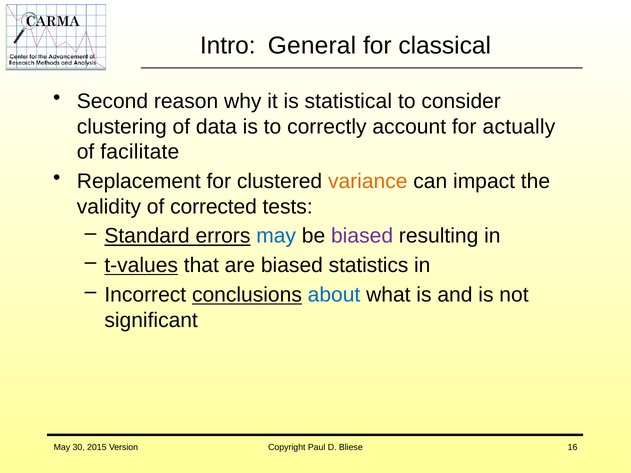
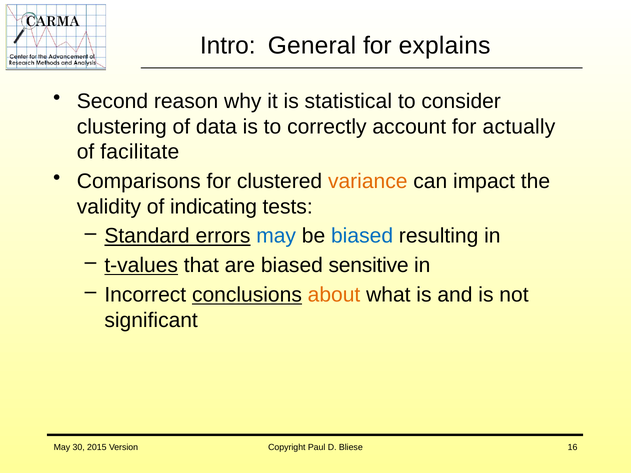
classical: classical -> explains (445, 46)
Replacement: Replacement -> Comparisons (139, 181)
corrected: corrected -> indicating (214, 207)
biased colour: purple -> blue (362, 236)
statistics: statistics -> sensitive (369, 266)
about colour: blue -> orange (334, 295)
